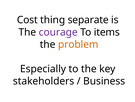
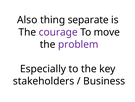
Cost: Cost -> Also (27, 20)
items: items -> move (107, 32)
problem colour: orange -> purple (78, 44)
